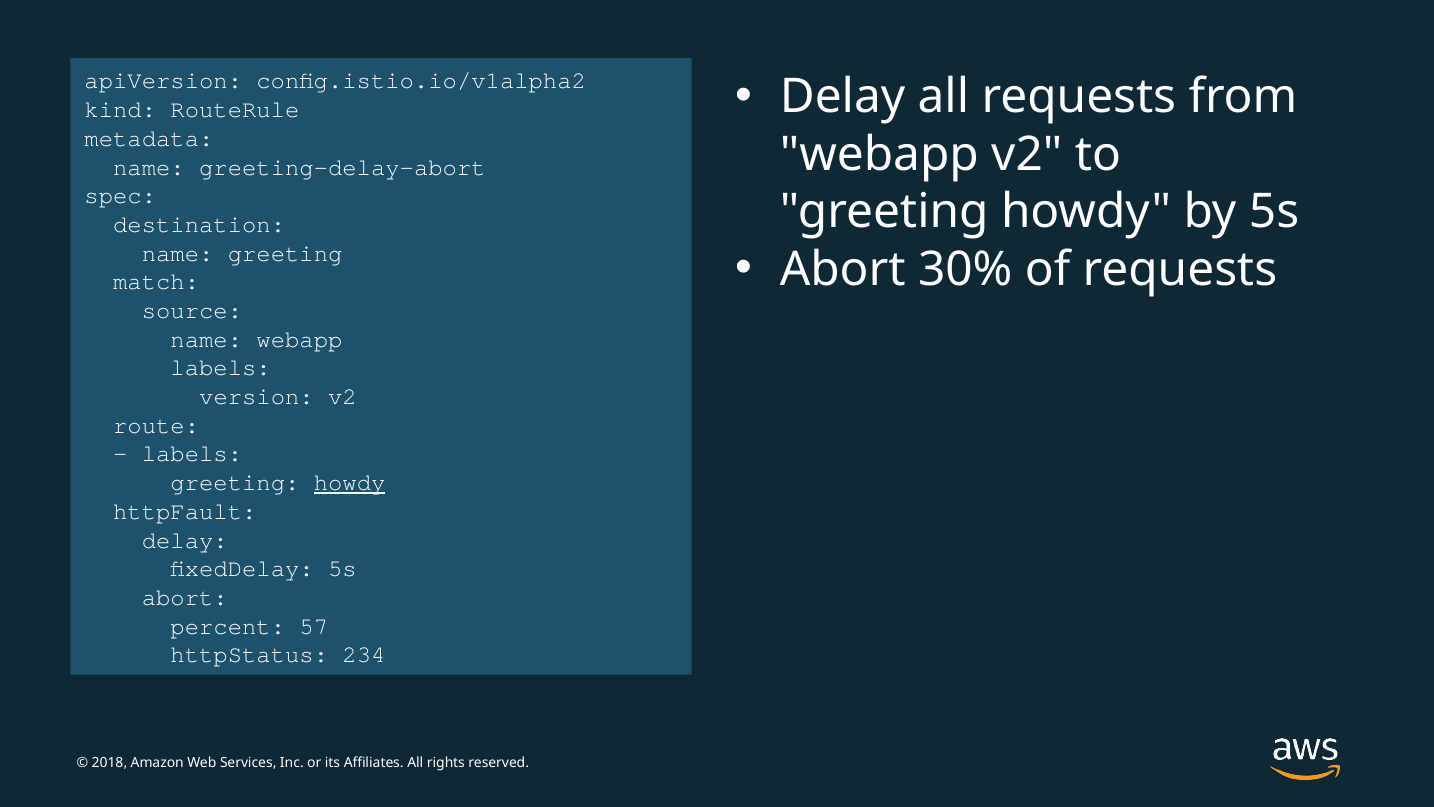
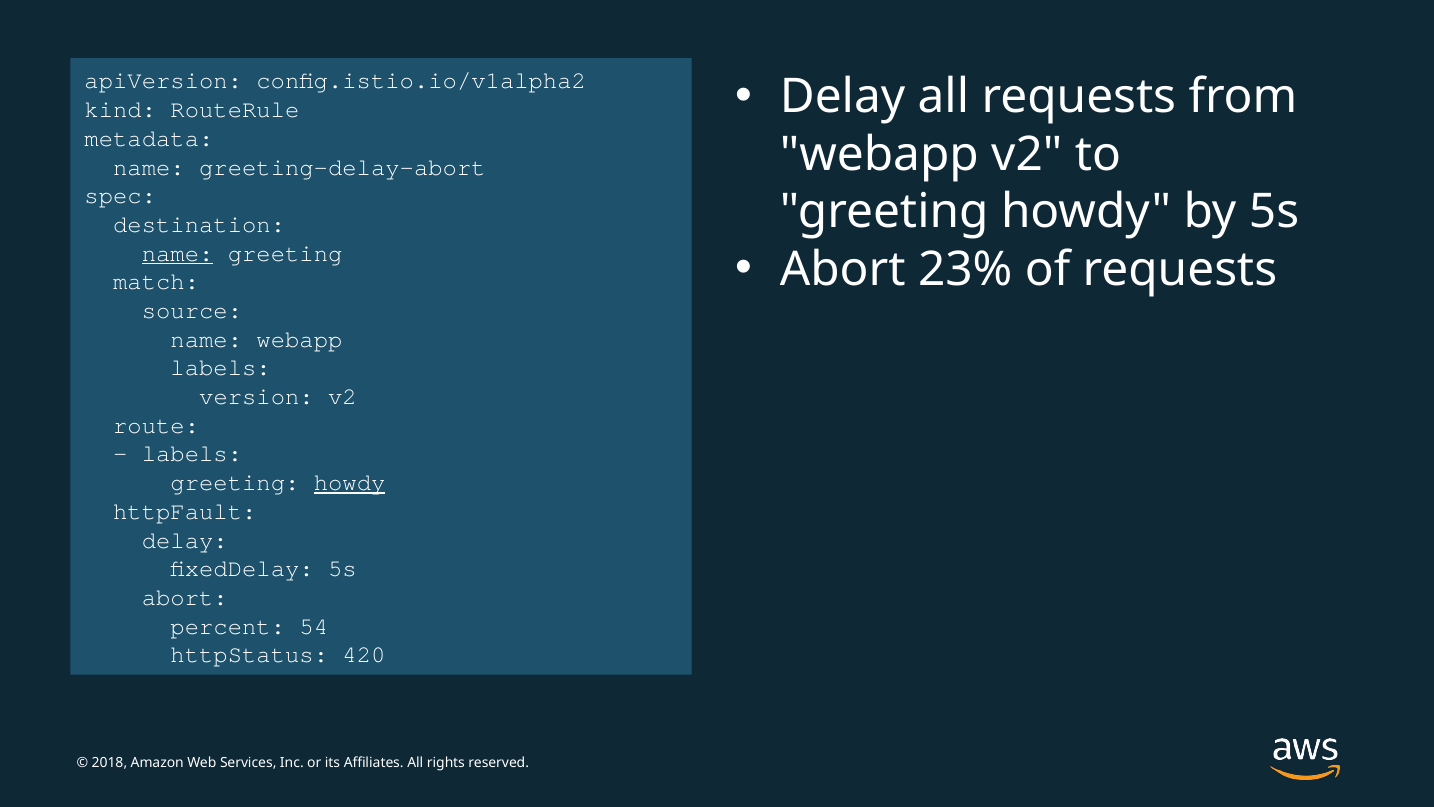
name underline: none -> present (178, 253)
30%: 30% -> 23% (965, 269)
57: 57 -> 54 (314, 626)
234: 234 -> 420 (364, 655)
